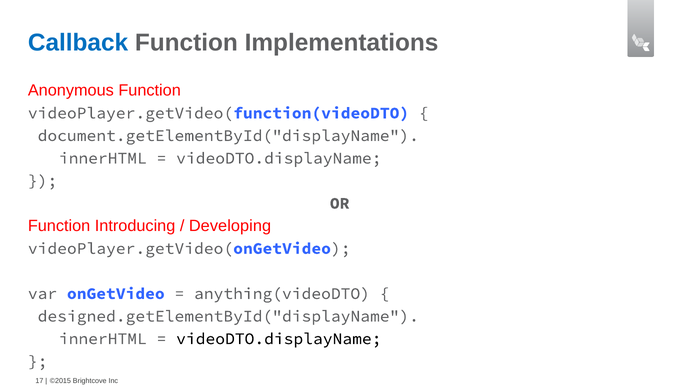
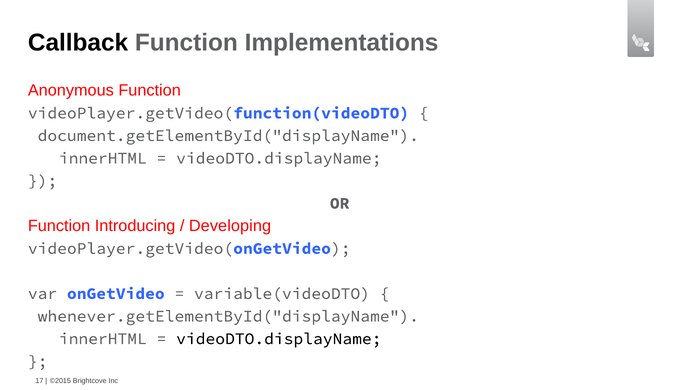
Callback colour: blue -> black (78, 43)
anything(videoDTO: anything(videoDTO -> variable(videoDTO (282, 294)
designed.getElementById("displayName: designed.getElementById("displayName -> whenever.getElementById("displayName (228, 316)
